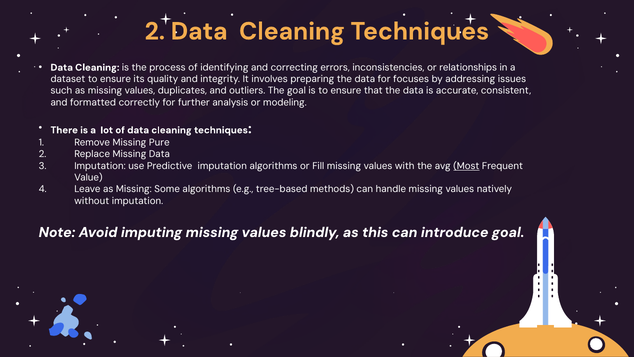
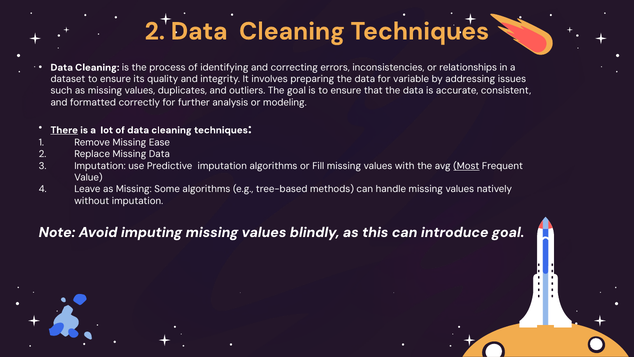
focuses: focuses -> variable (411, 79)
There underline: none -> present (64, 130)
Pure: Pure -> Ease (159, 142)
